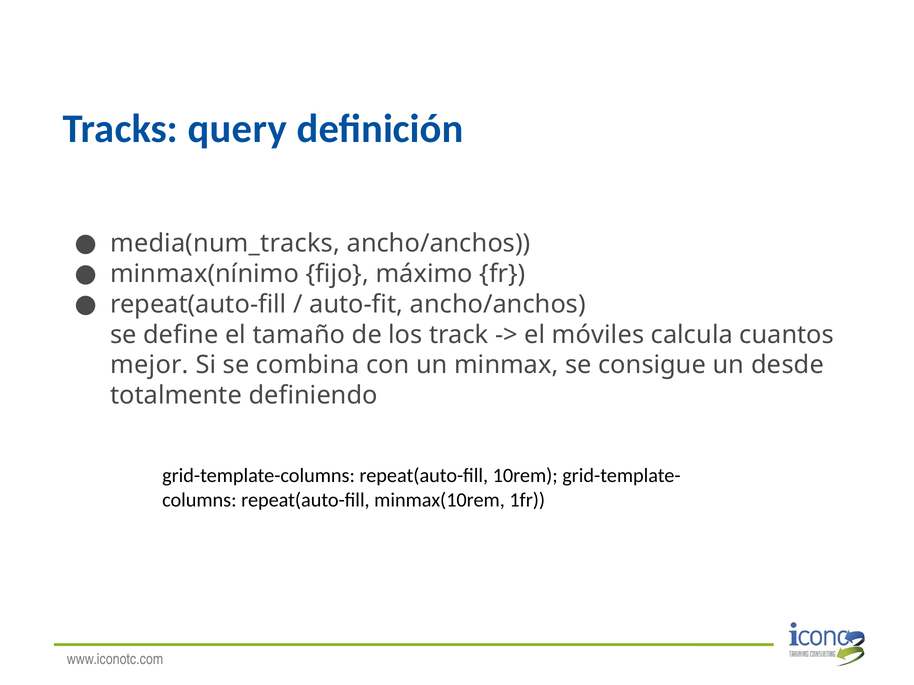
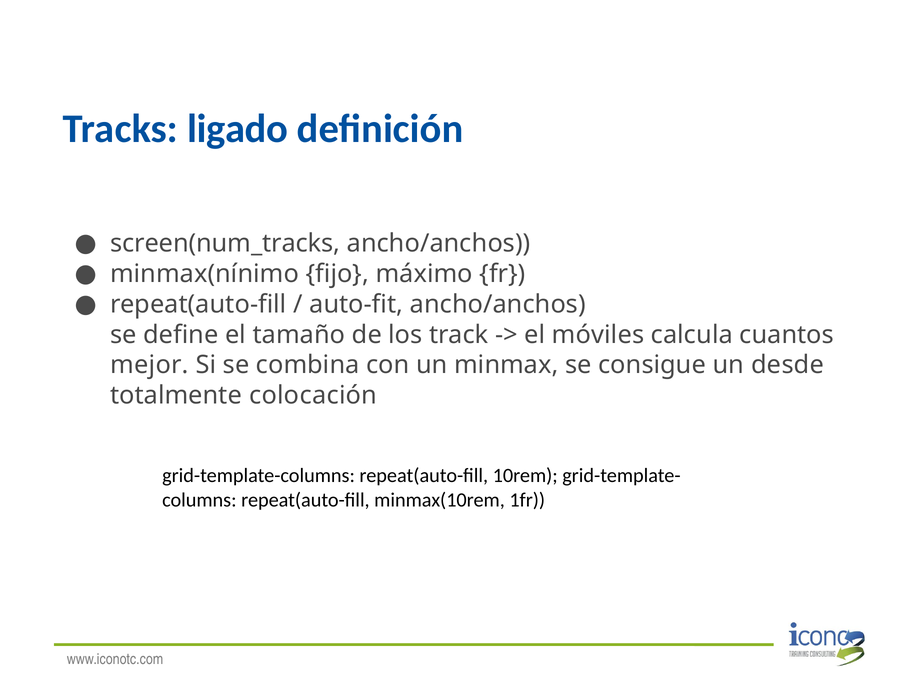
query: query -> ligado (238, 129)
media(num_tracks: media(num_tracks -> screen(num_tracks (225, 243)
definiendo: definiendo -> colocación (313, 396)
